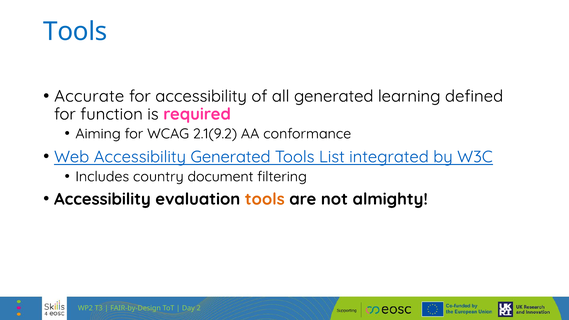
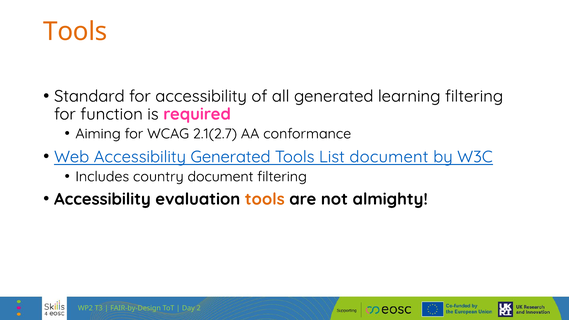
Tools colour: blue -> orange (75, 32)
Accurate: Accurate -> Standard (89, 96)
learning defined: defined -> filtering (474, 96)
2.1(9.2: 2.1(9.2 -> 2.1(2.7 (215, 134)
List integrated: integrated -> document (389, 157)
